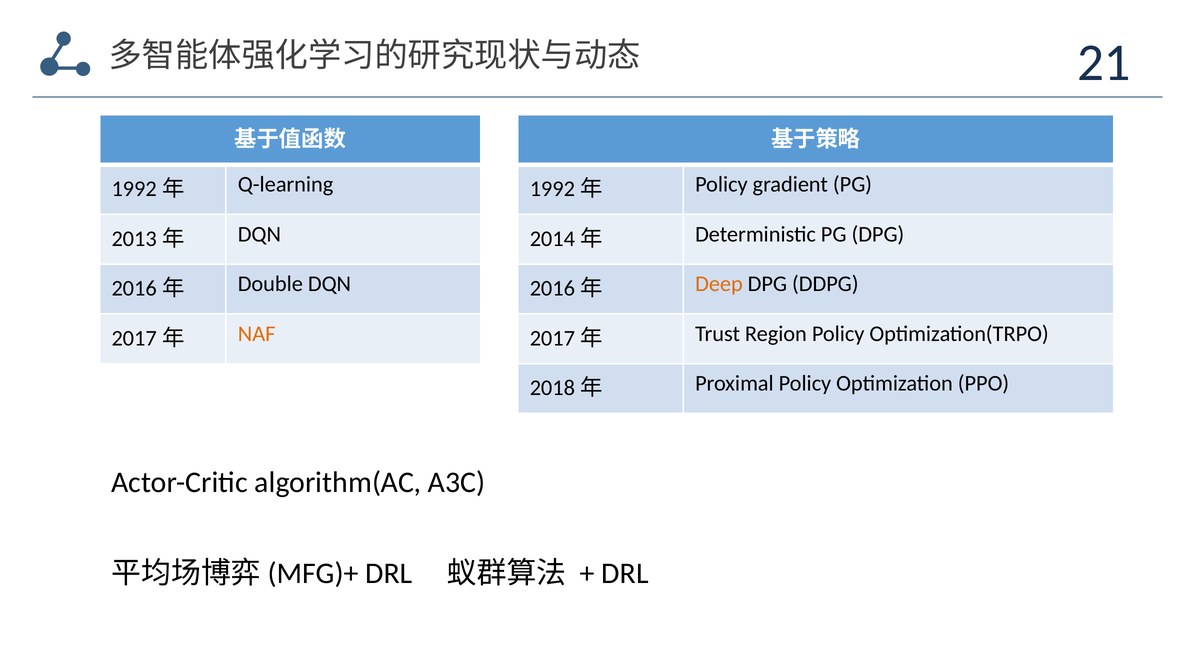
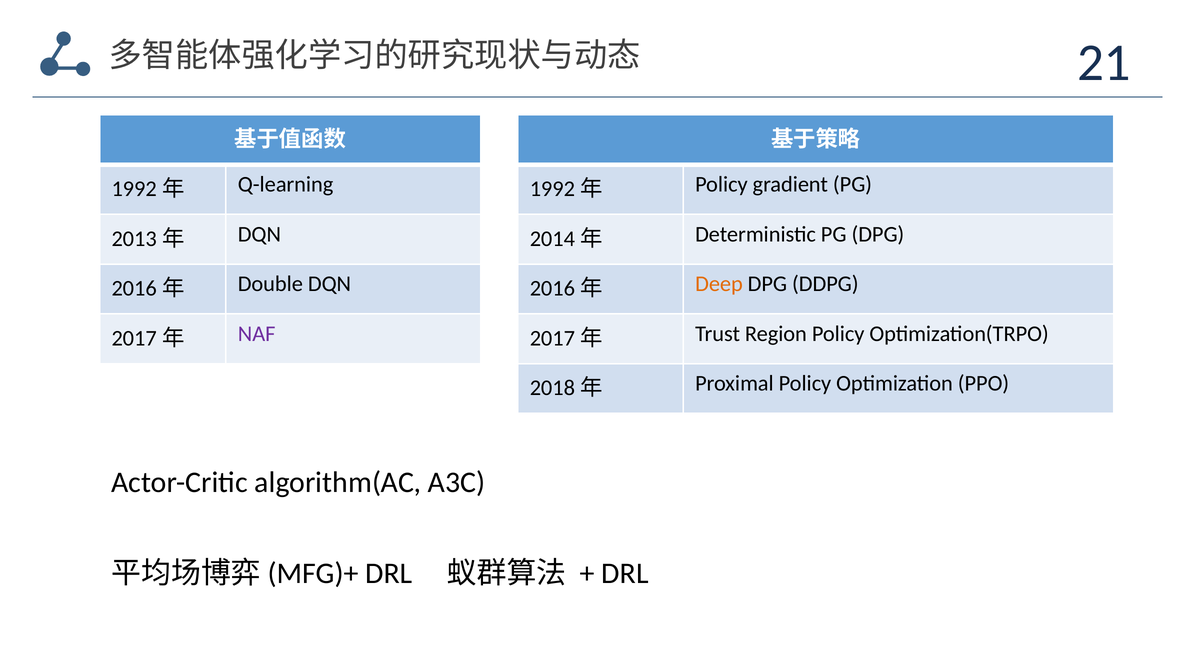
NAF colour: orange -> purple (257, 334)
